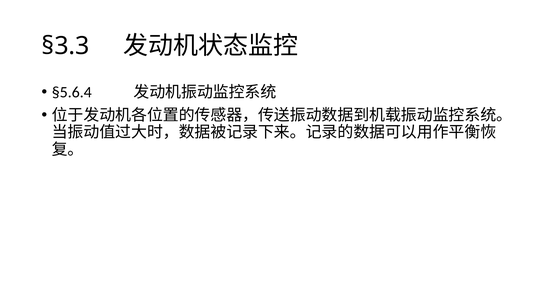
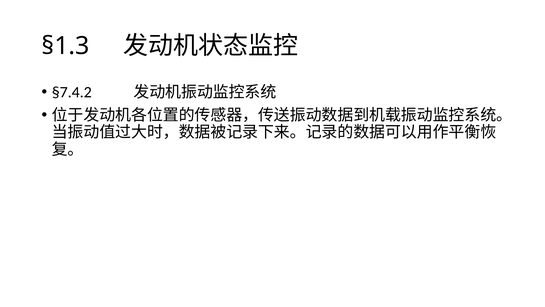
§3.3: §3.3 -> §1.3 (66, 46)
§5.6.4: §5.6.4 -> §7.4.2 (72, 92)
